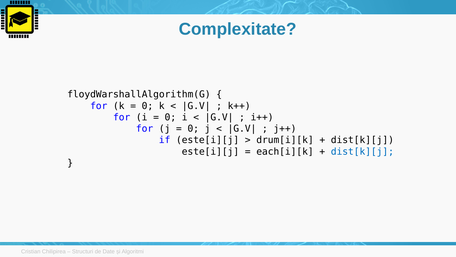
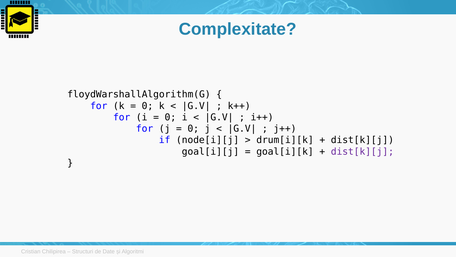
if este[i][j: este[i][j -> node[i][j (208, 140)
este[i][j: este[i][j -> goal[i][j (210, 151)
each[i][k: each[i][k -> goal[i][k (285, 151)
dist[k][j colour: blue -> purple (362, 151)
